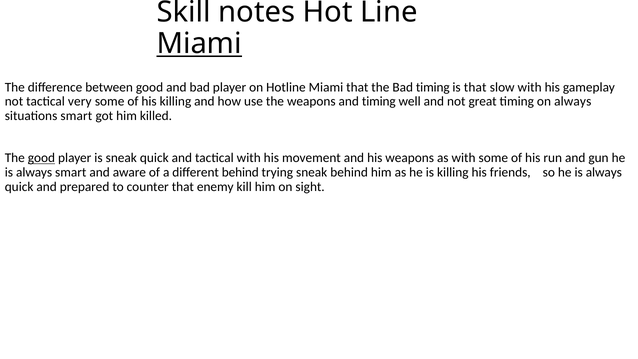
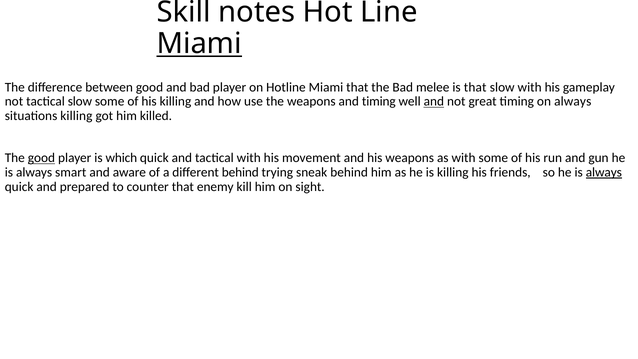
Bad timing: timing -> melee (433, 87)
tactical very: very -> slow (80, 102)
and underline: none -> present (434, 102)
situations smart: smart -> killing (76, 116)
is sneak: sneak -> which (121, 158)
always underline: none -> present (604, 172)
